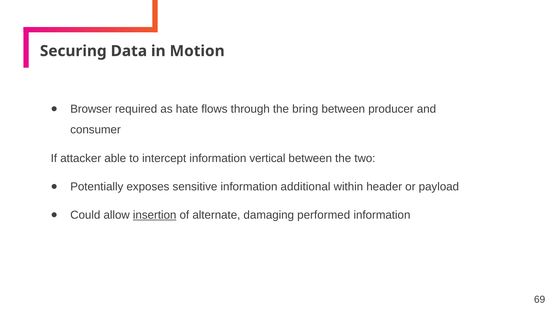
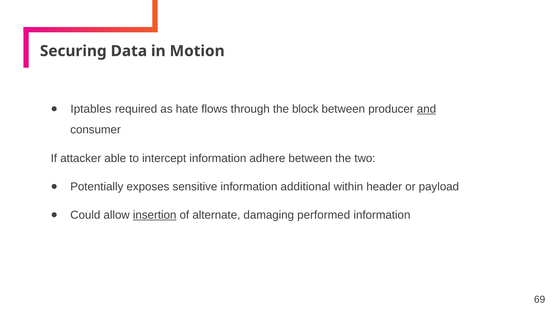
Browser: Browser -> Iptables (91, 109)
bring: bring -> block (305, 109)
and underline: none -> present (426, 109)
vertical: vertical -> adhere (267, 158)
